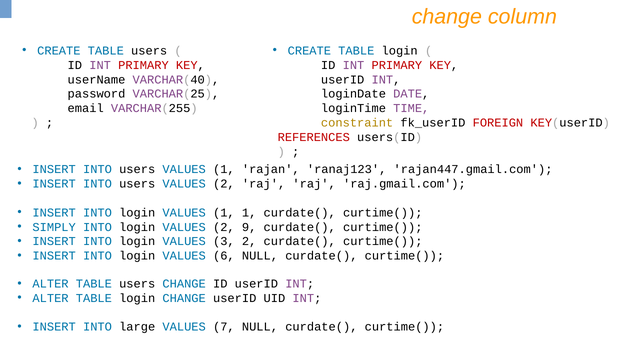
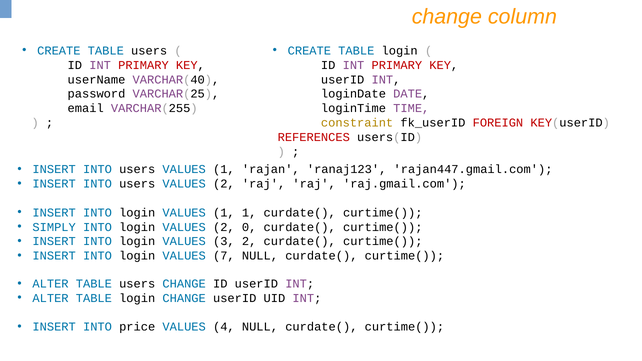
9: 9 -> 0 (249, 227)
6: 6 -> 7 (224, 256)
large: large -> price (137, 327)
7: 7 -> 4 (224, 327)
